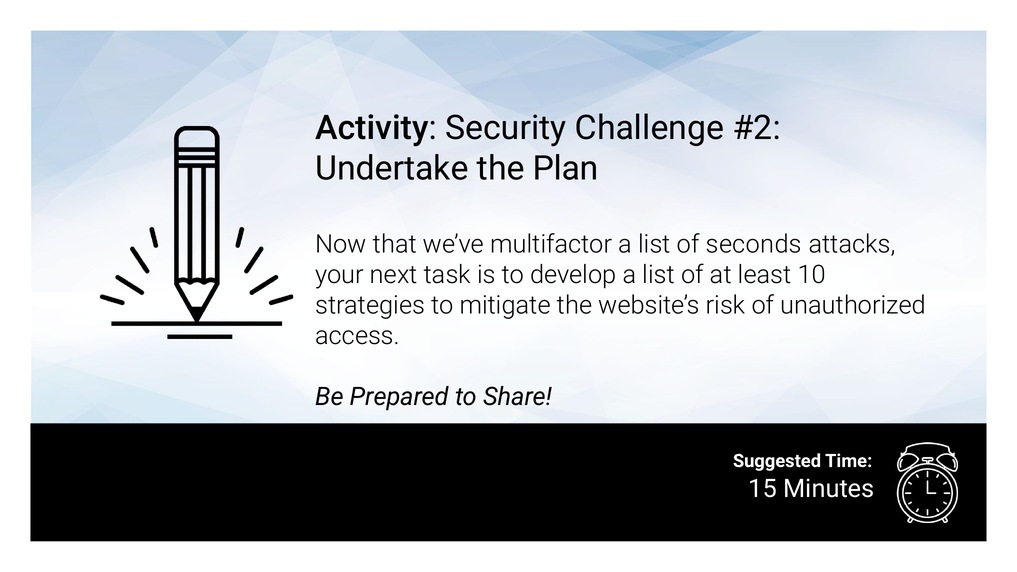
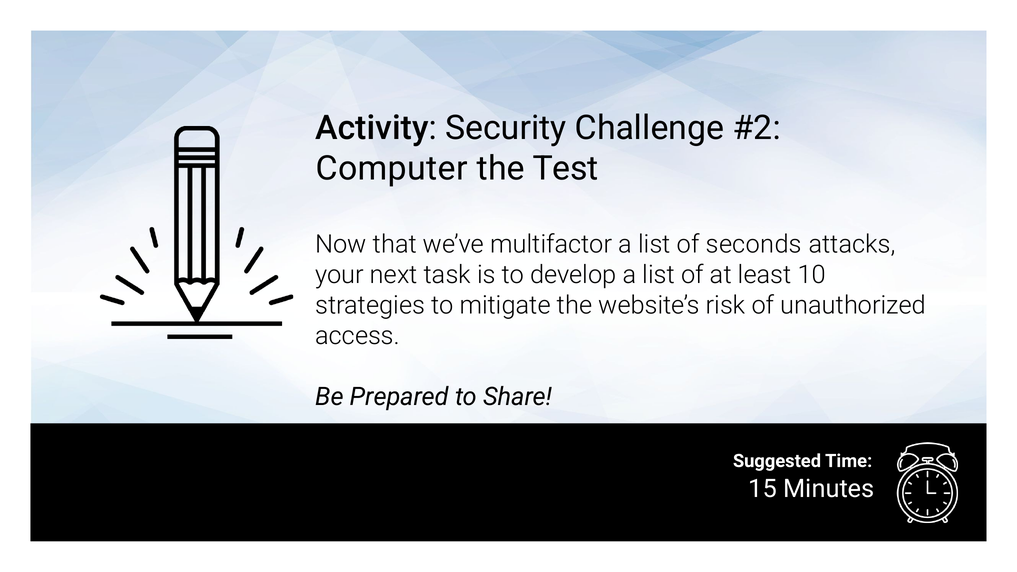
Undertake: Undertake -> Computer (392, 169)
Plan: Plan -> Test (565, 169)
